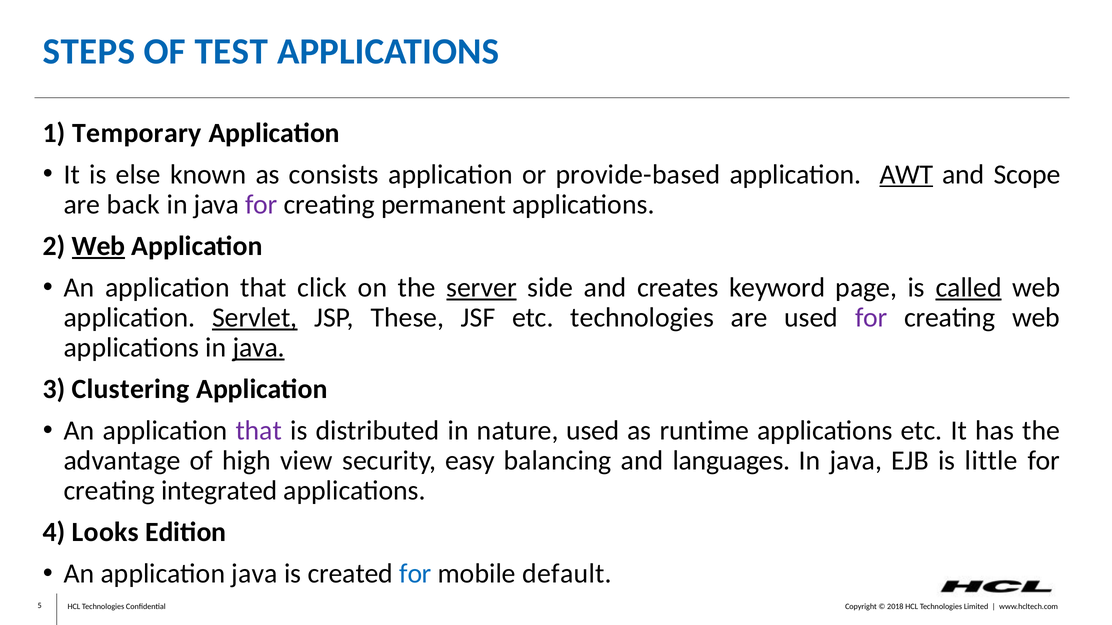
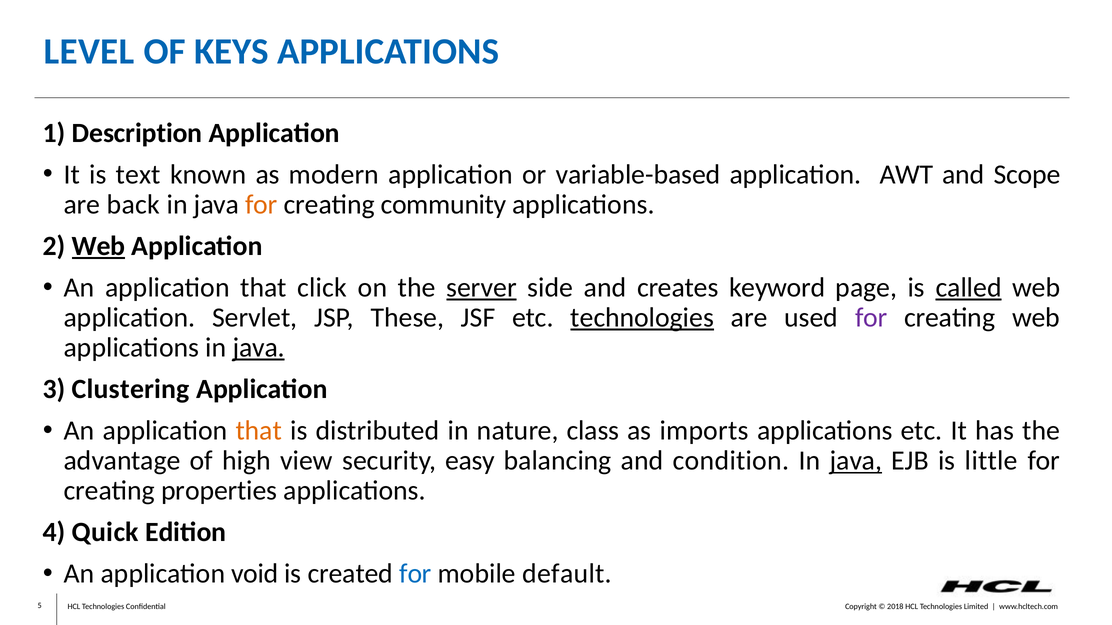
STEPS: STEPS -> LEVEL (89, 51)
TEST: TEST -> KEYS (232, 51)
Temporary: Temporary -> Description (137, 133)
else: else -> text (138, 175)
consists: consists -> modern (334, 175)
provide-based: provide-based -> variable-based (638, 175)
AWT underline: present -> none (906, 175)
for colour: purple -> orange (261, 205)
permanent: permanent -> community (444, 205)
Servlet underline: present -> none (255, 318)
technologies underline: none -> present (642, 318)
that colour: purple -> orange (259, 431)
nature used: used -> class (593, 431)
runtime: runtime -> imports (704, 431)
languages: languages -> condition (731, 461)
java underline: none -> present (856, 461)
integrated: integrated -> properties (219, 491)
Looks: Looks -> Quick (105, 533)
application java: java -> void (255, 574)
